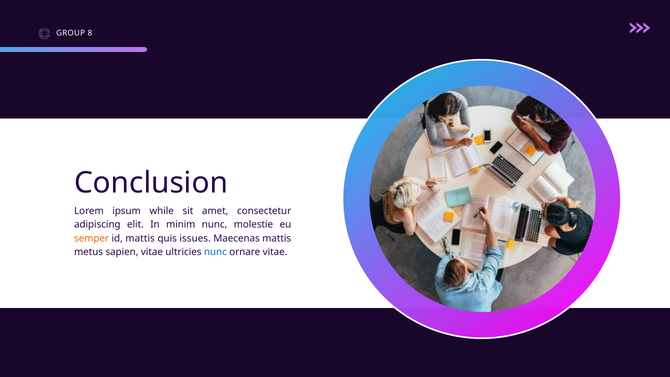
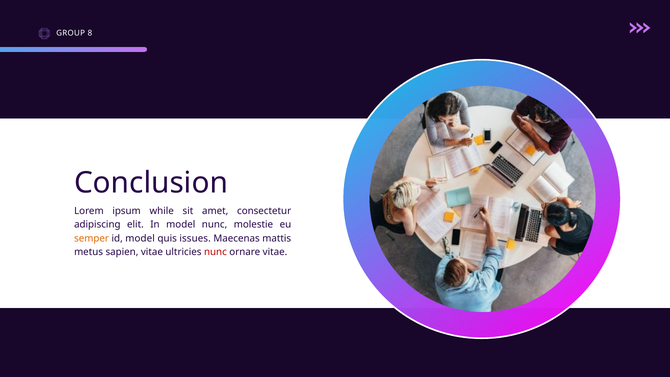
In minim: minim -> model (181, 225)
id mattis: mattis -> model (140, 238)
nunc colour: blue -> red (215, 252)
